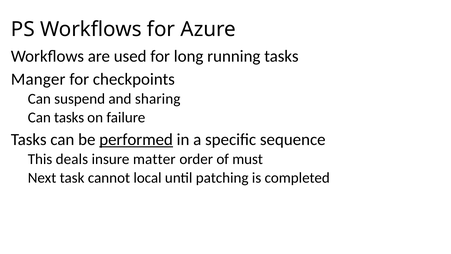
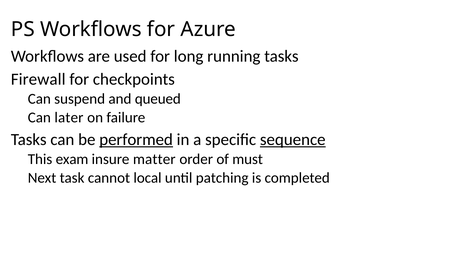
Manger: Manger -> Firewall (38, 79)
sharing: sharing -> queued (158, 99)
Can tasks: tasks -> later (69, 117)
sequence underline: none -> present (293, 139)
deals: deals -> exam (72, 159)
